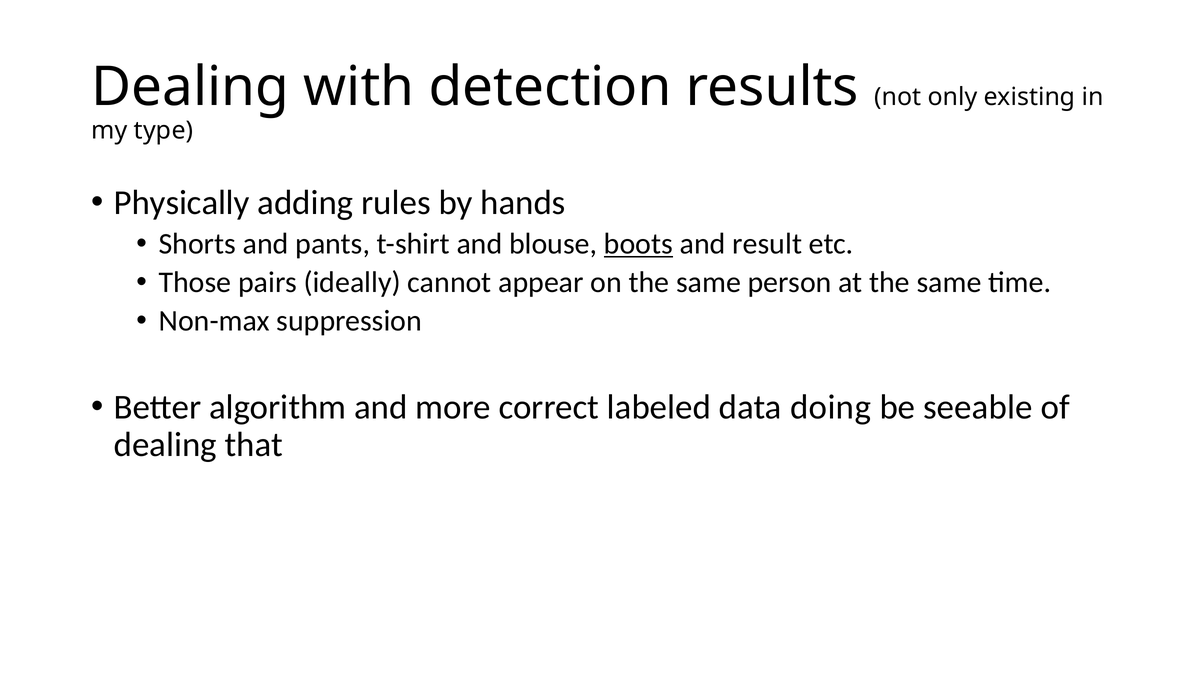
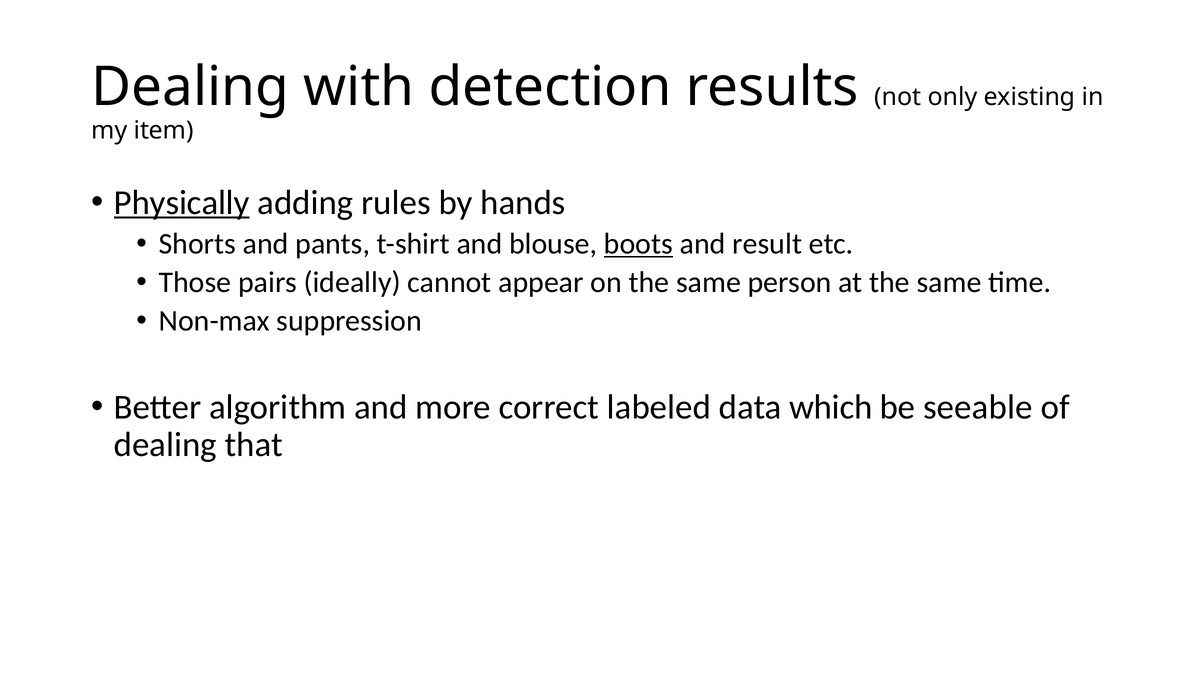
type: type -> item (164, 130)
Physically underline: none -> present (182, 203)
doing: doing -> which (831, 407)
